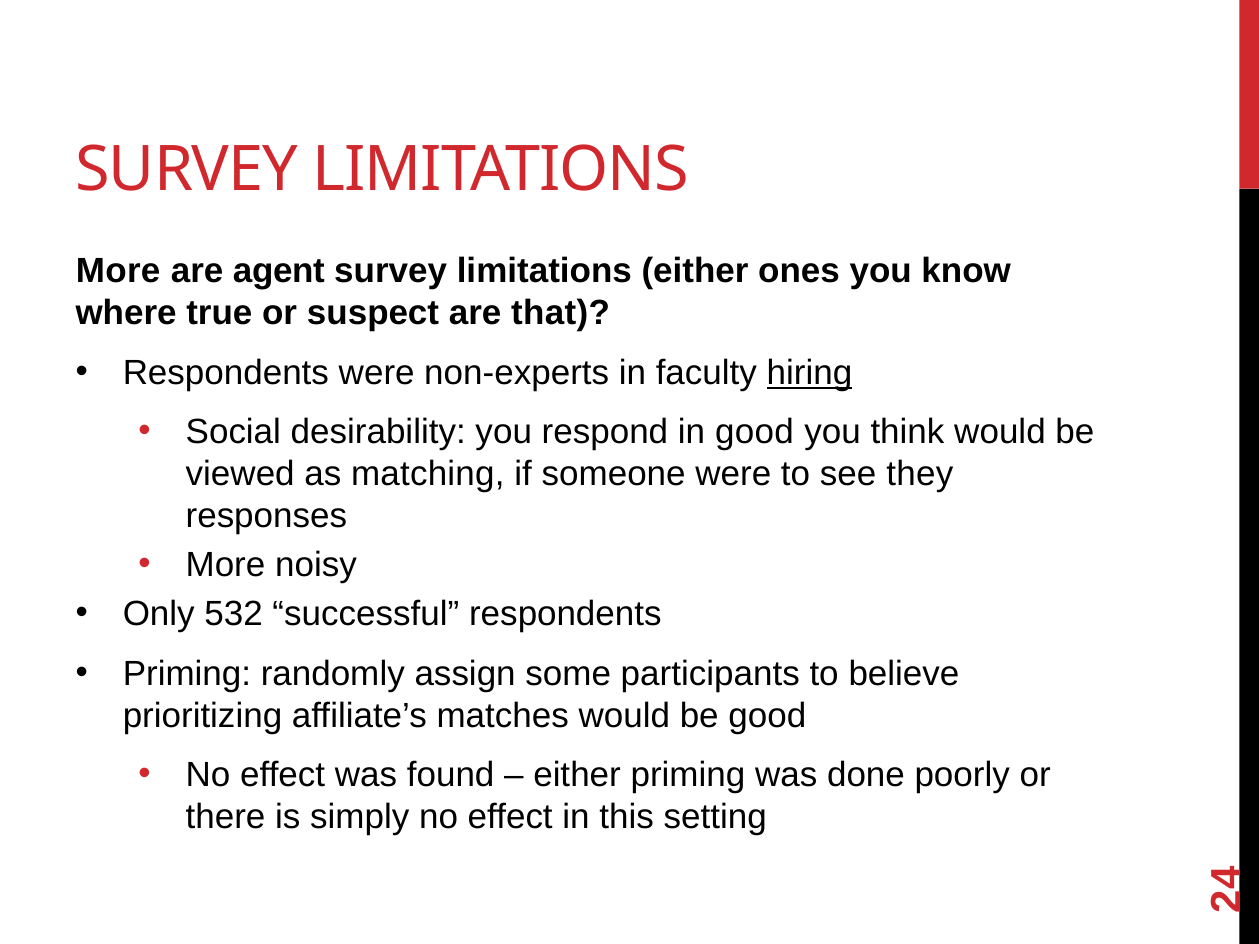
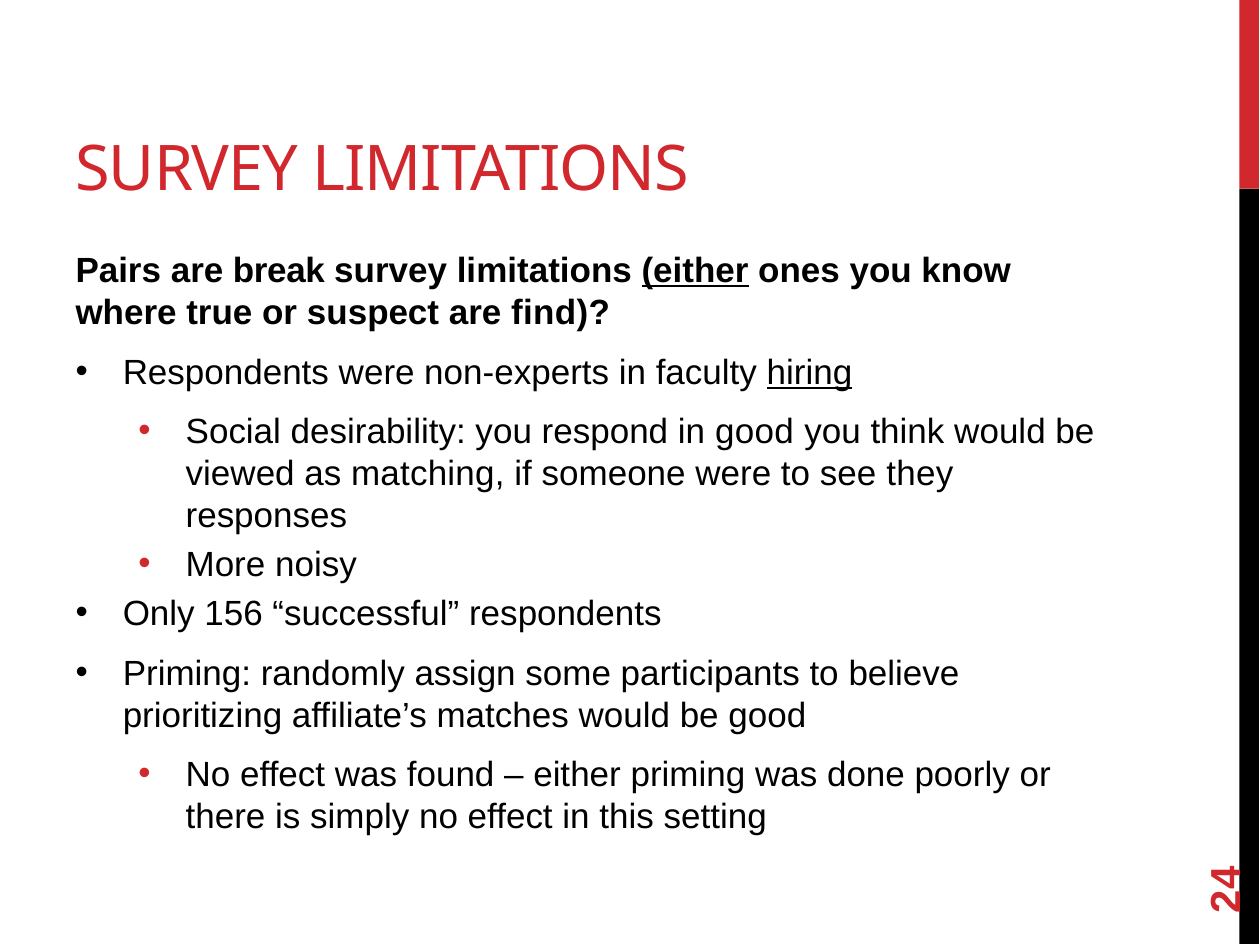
More: More -> Pairs (118, 271)
agent: agent -> break (279, 271)
either underline: none -> present (695, 271)
that: that -> find (561, 313)
532: 532 -> 156 (234, 614)
